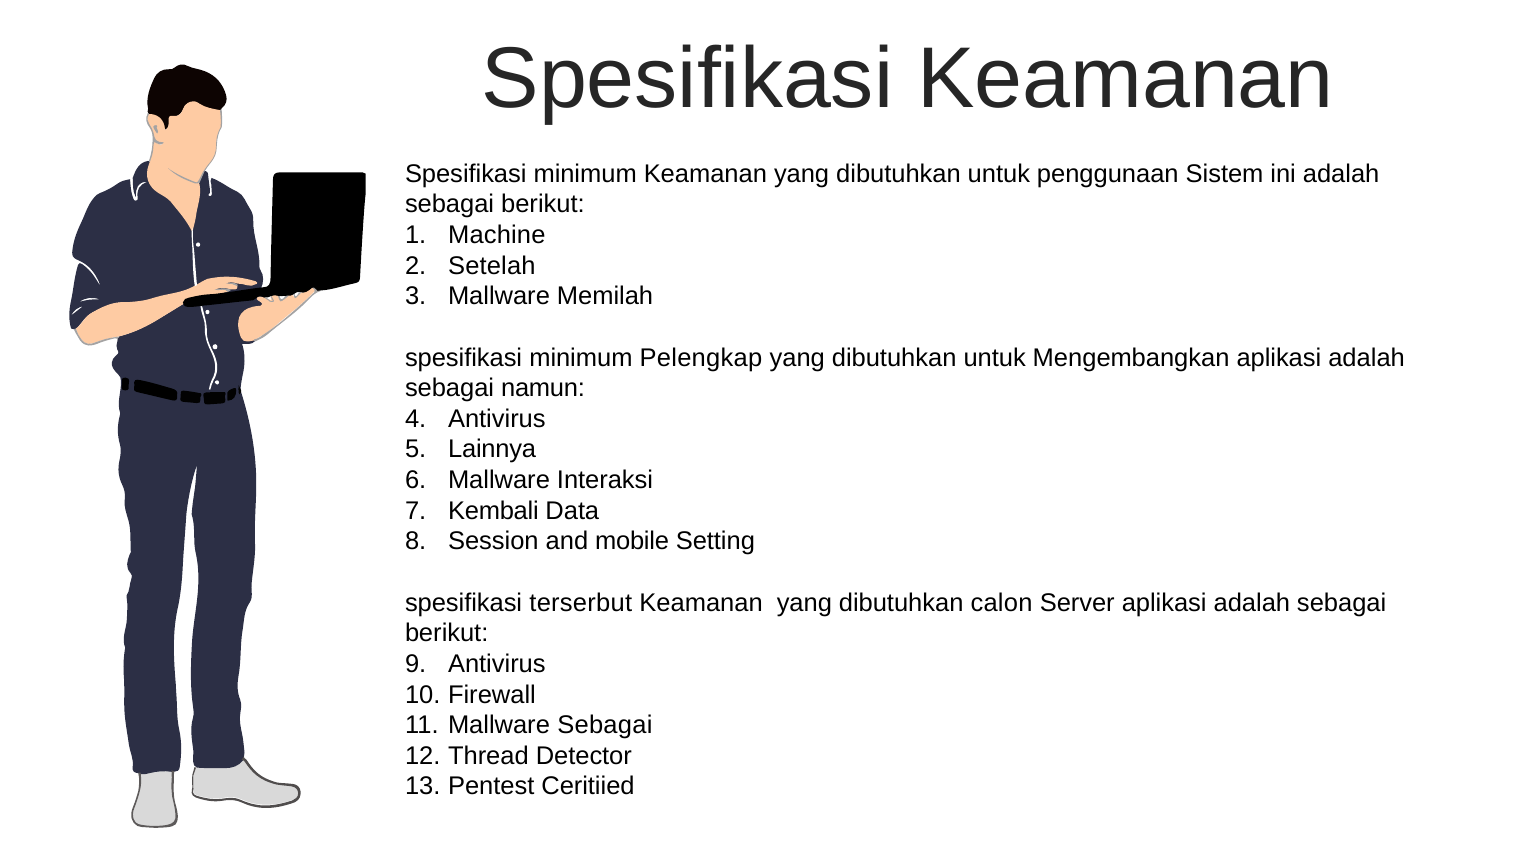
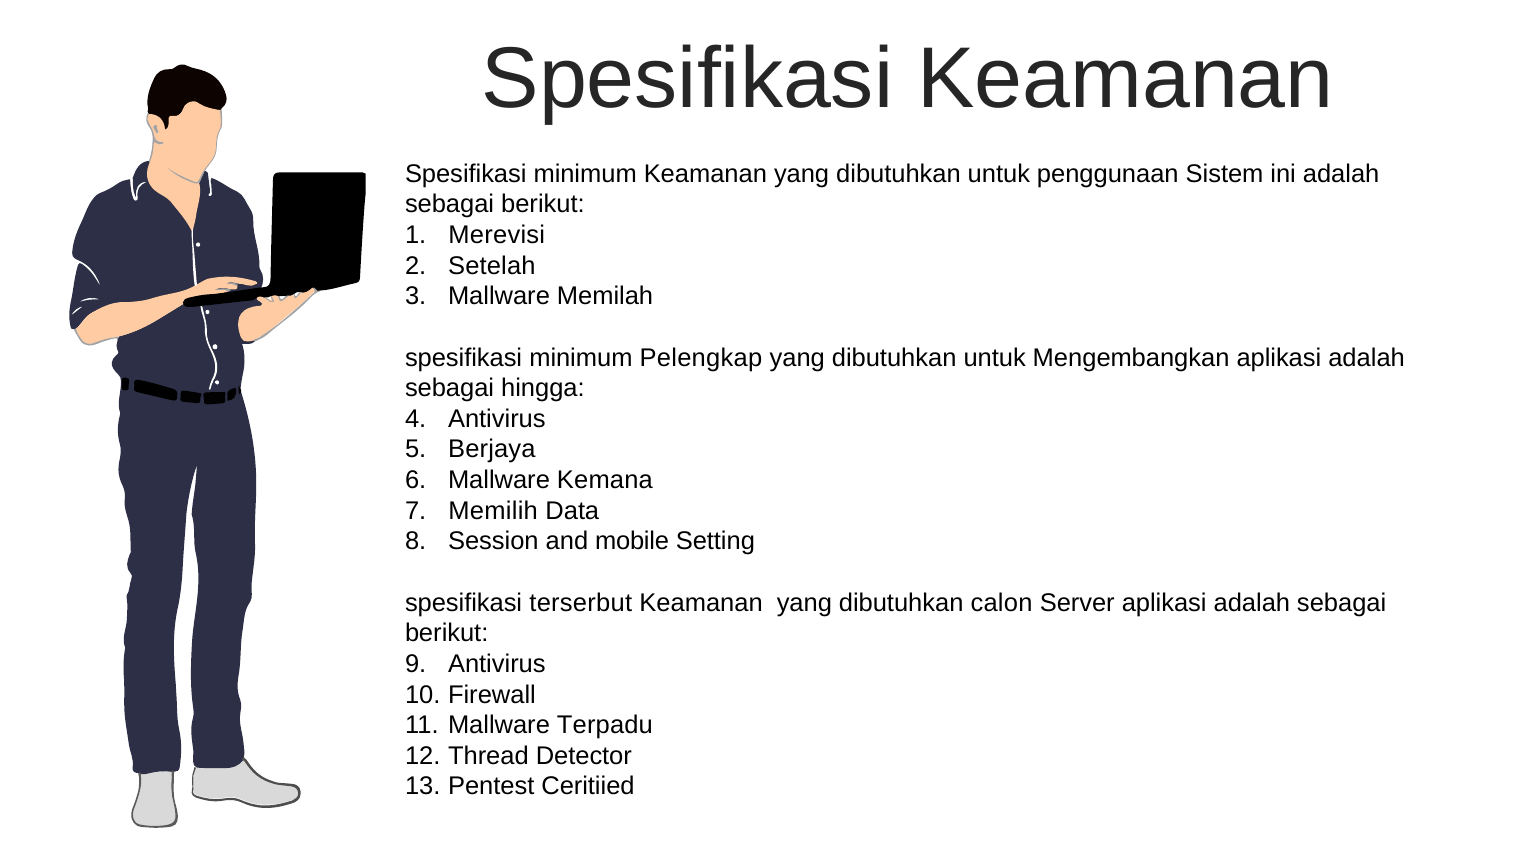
Machine: Machine -> Merevisi (497, 235)
namun: namun -> hingga (543, 388)
Lainnya: Lainnya -> Berjaya (492, 449)
Interaksi: Interaksi -> Kemana (605, 480)
Kembali: Kembali -> Memilih (493, 511)
Mallware Sebagai: Sebagai -> Terpadu (605, 725)
